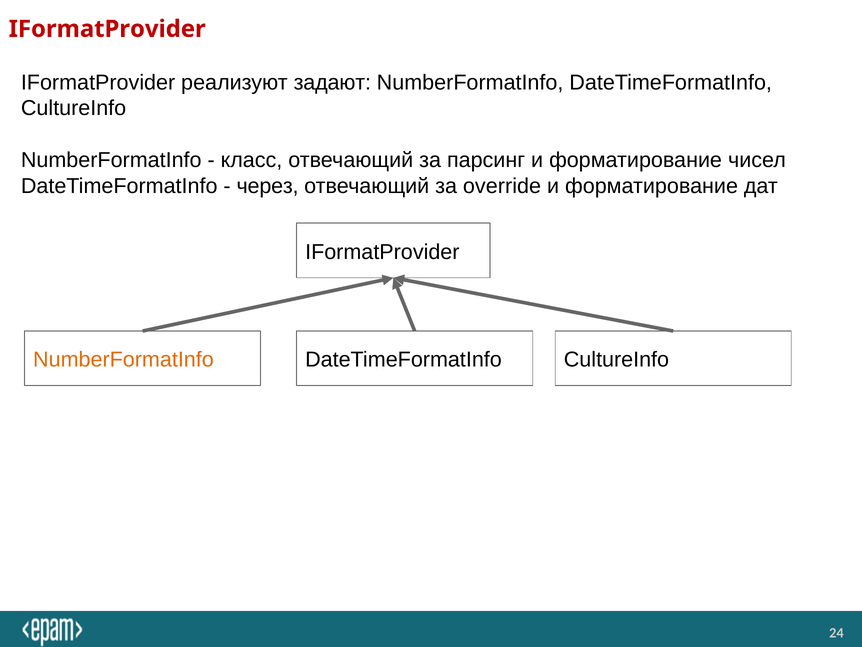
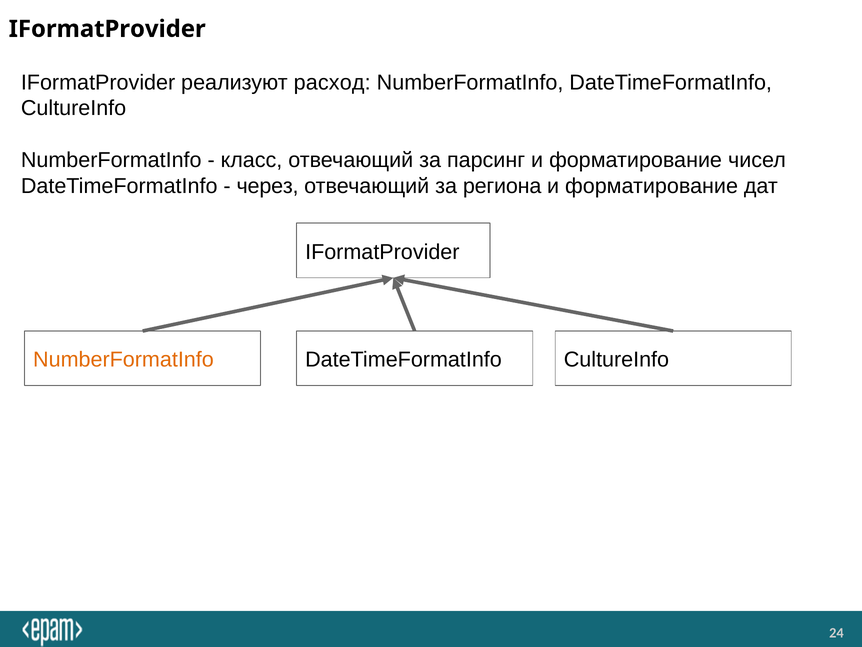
IFormatProvider colour: red -> black (107, 29)
задают: задают -> расход (332, 82)
override: override -> региона (502, 186)
